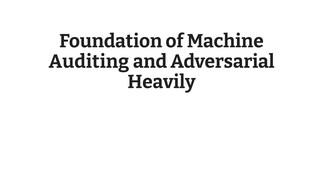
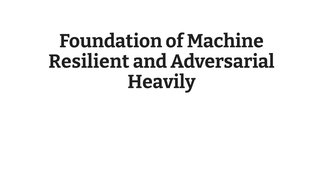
Auditing: Auditing -> Resilient (89, 61)
